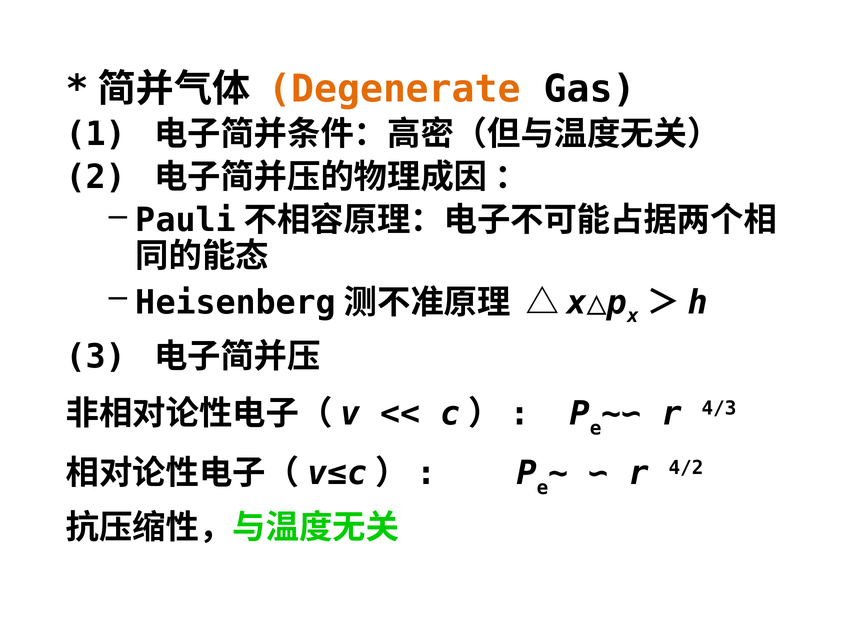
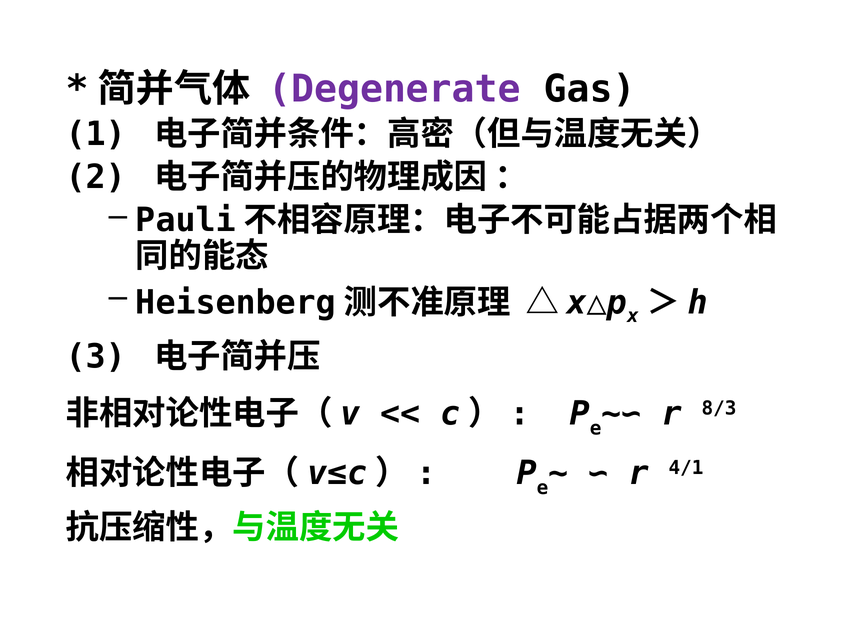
Degenerate colour: orange -> purple (394, 89)
4/3: 4/3 -> 8/3 (719, 408)
4/2: 4/2 -> 4/1 (686, 467)
